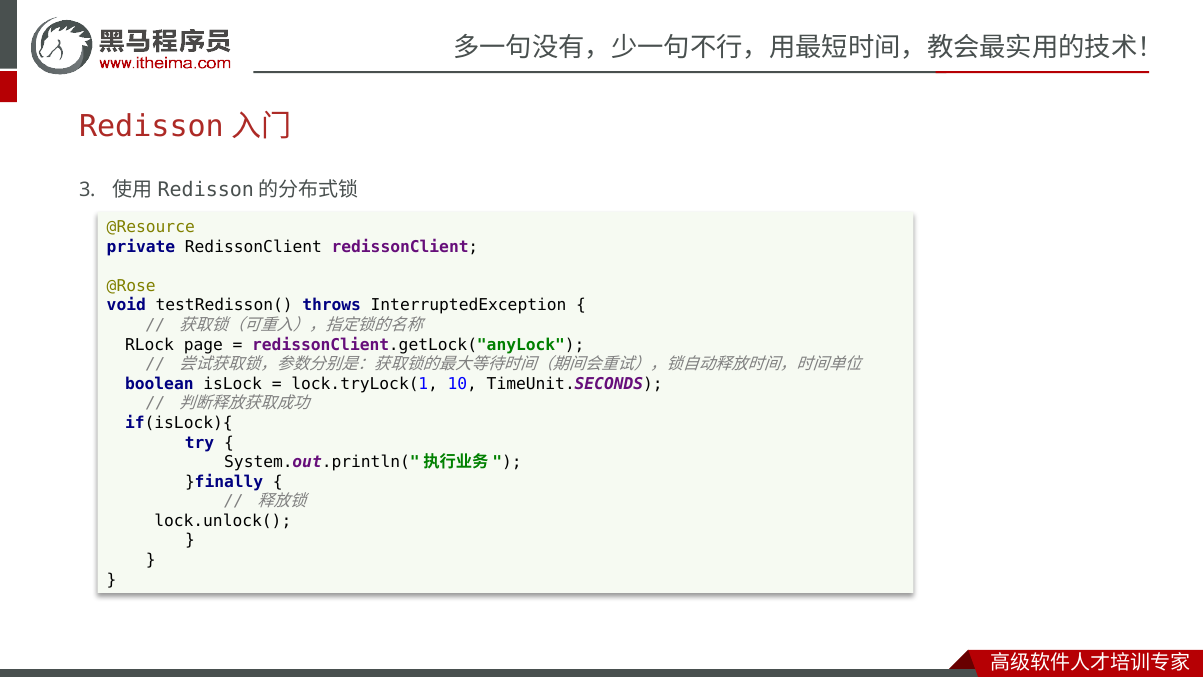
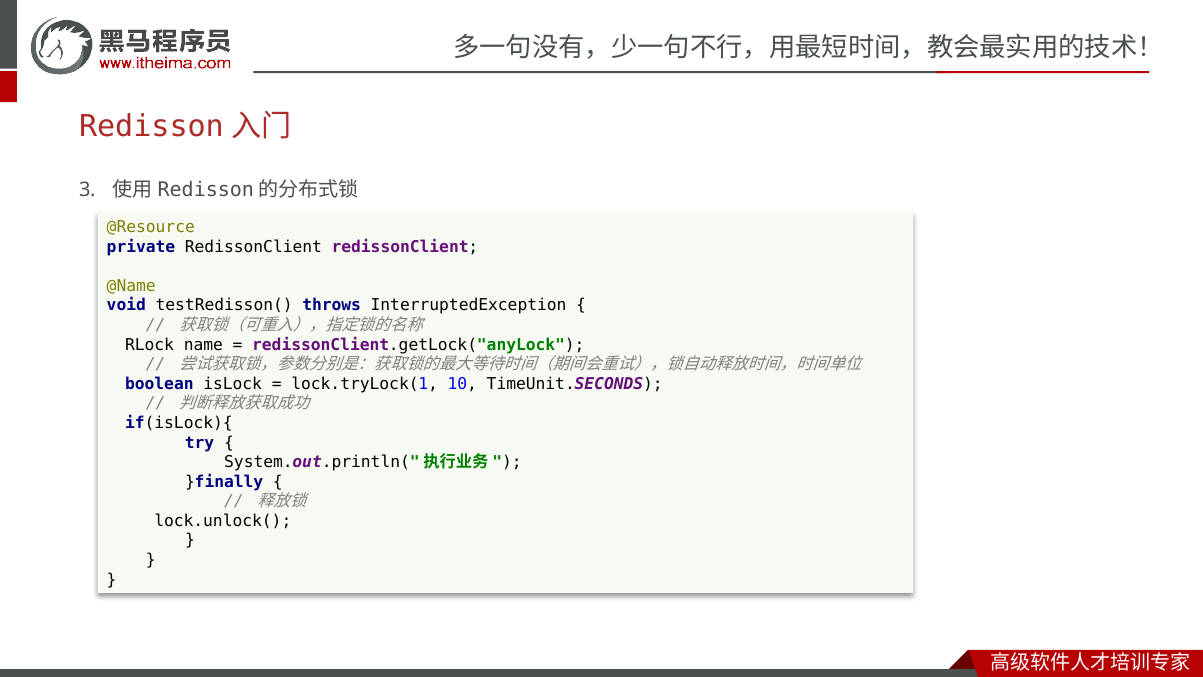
@Rose: @Rose -> @Name (131, 286)
page: page -> name (203, 345)
